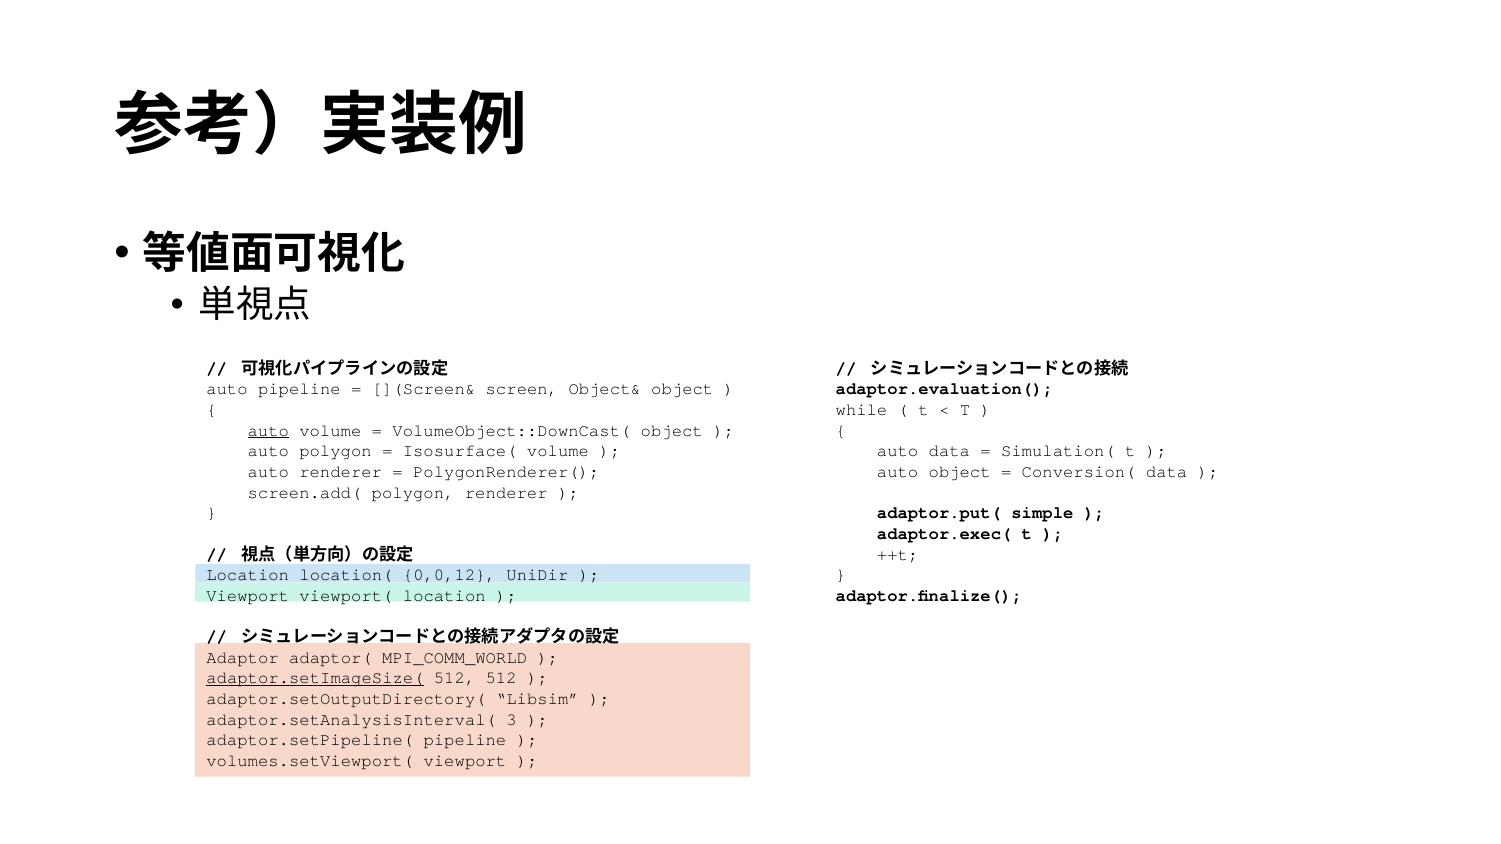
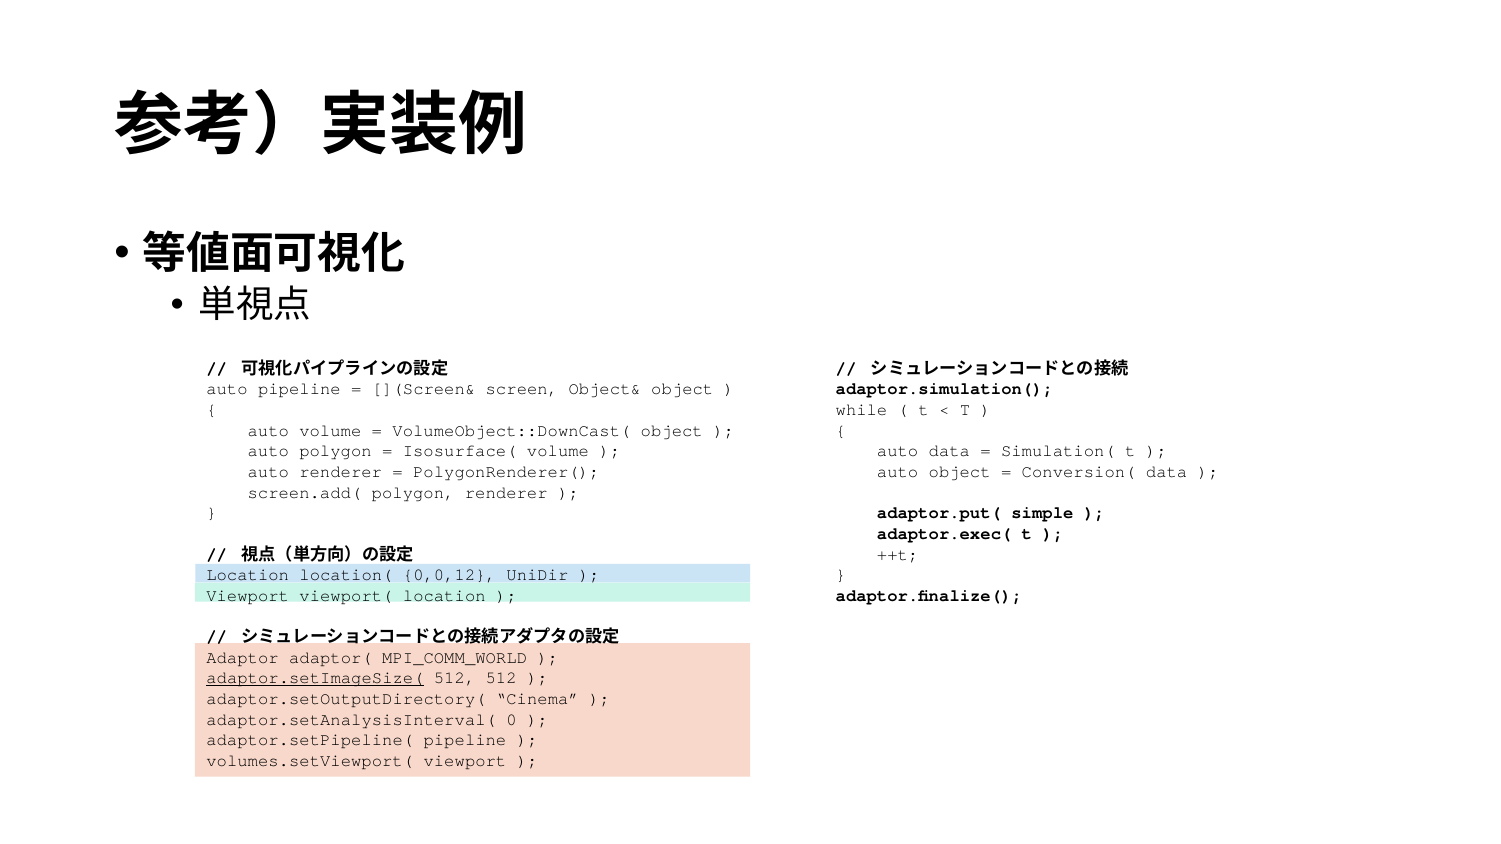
adaptor.evaluation(: adaptor.evaluation( -> adaptor.simulation( (944, 389)
auto underline: present -> none (268, 431)
Libsim: Libsim -> Cinema (537, 699)
3: 3 -> 0 (511, 720)
